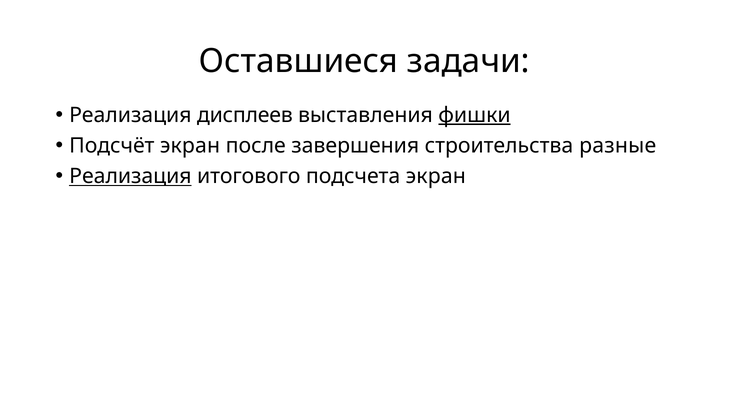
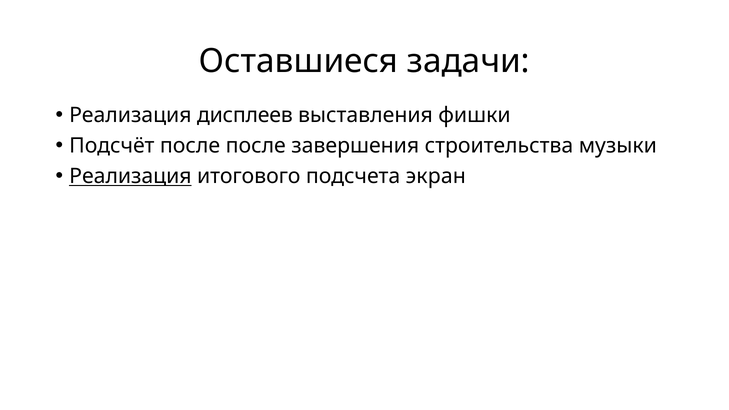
фишки underline: present -> none (474, 115)
Подсчёт экран: экран -> после (190, 146)
разные: разные -> музыки (618, 146)
